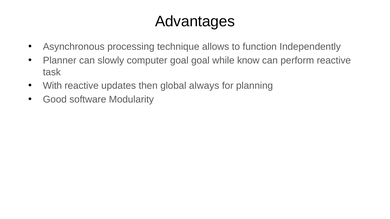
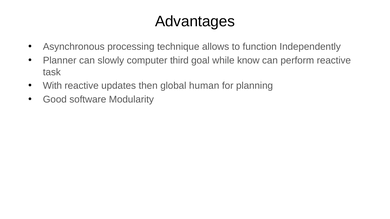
computer goal: goal -> third (179, 61)
always: always -> human (204, 86)
